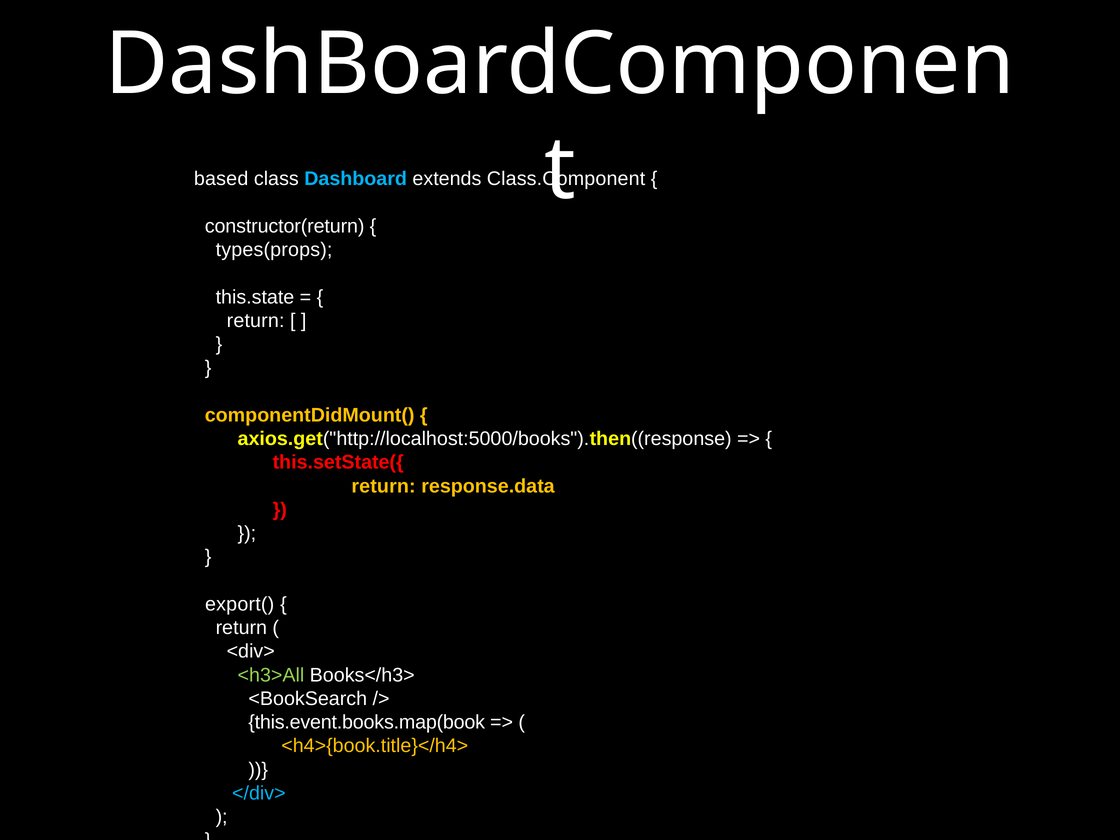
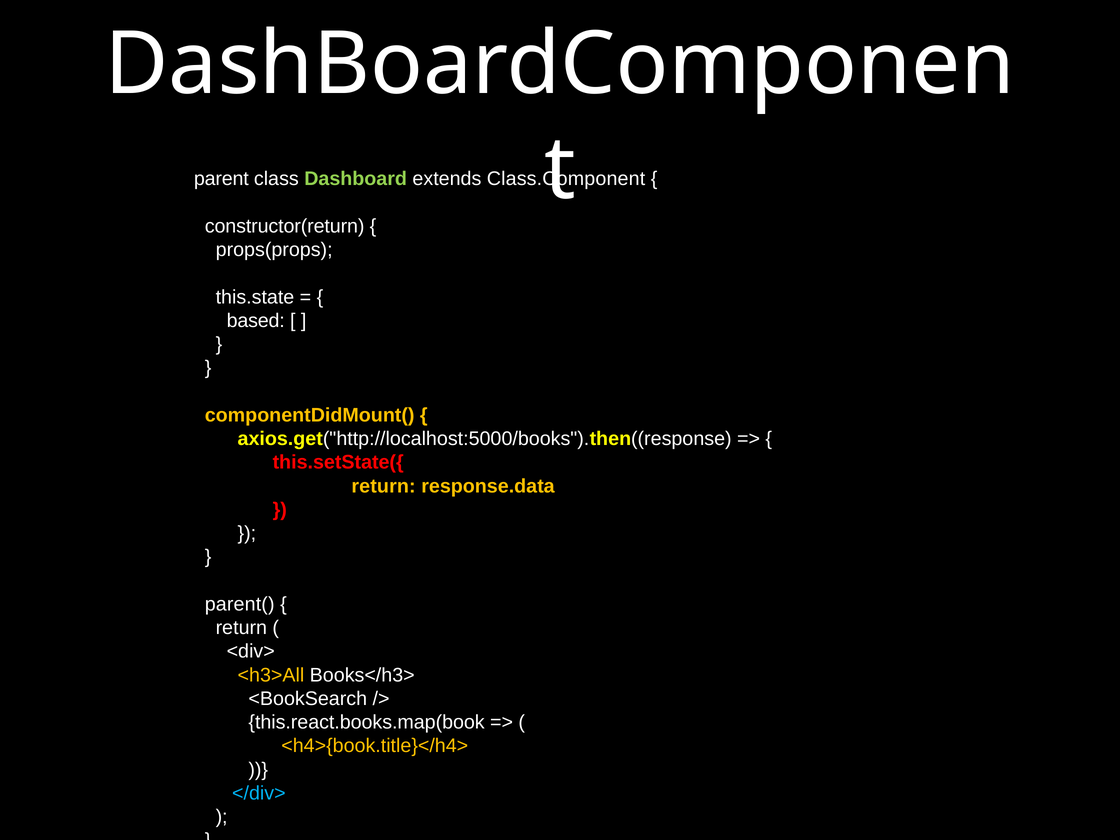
based: based -> parent (221, 179)
Dashboard colour: light blue -> light green (356, 179)
types(props: types(props -> props(props (274, 250)
return: return -> based (256, 321)
export(: export( -> parent( (240, 604)
<h3>All colour: light green -> yellow (271, 675)
this.event.books.map(book: this.event.books.map(book -> this.react.books.map(book (367, 722)
